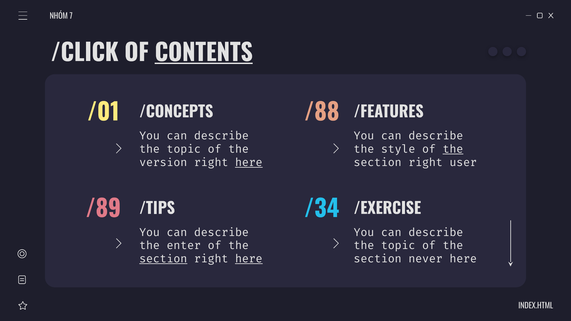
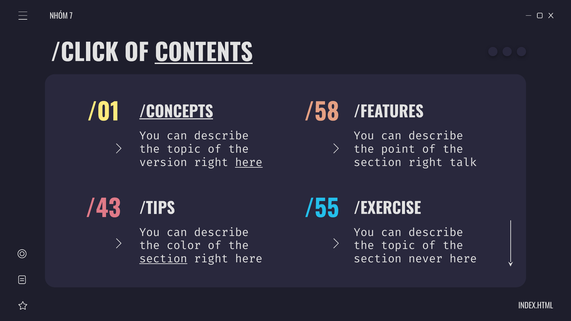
/88: /88 -> /58 (322, 113)
/CONCEPTS underline: none -> present (176, 112)
style: style -> point (398, 149)
the underline: present -> none (453, 149)
user: user -> talk (463, 163)
/89: /89 -> /43 (103, 209)
/34: /34 -> /55 (322, 209)
enter: enter -> color (184, 246)
here underline: present -> none (249, 259)
